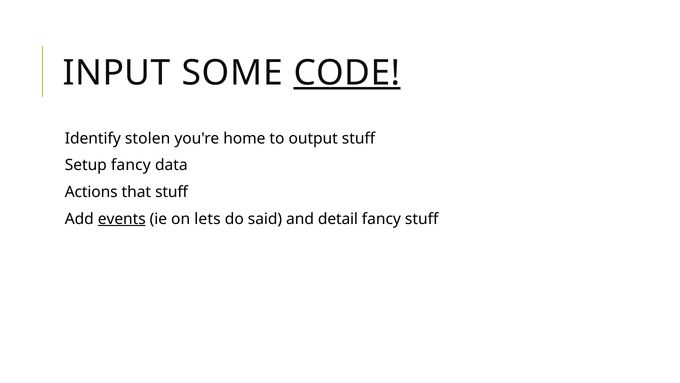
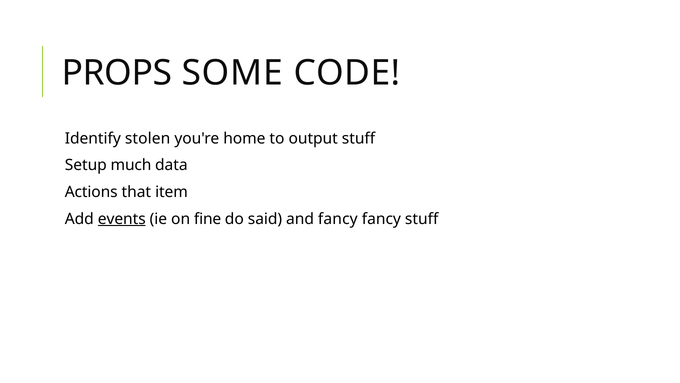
INPUT: INPUT -> PROPS (117, 73)
CODE underline: present -> none (347, 73)
Setup fancy: fancy -> much (131, 165)
that stuff: stuff -> item (172, 192)
lets: lets -> fine (208, 219)
and detail: detail -> fancy (338, 219)
